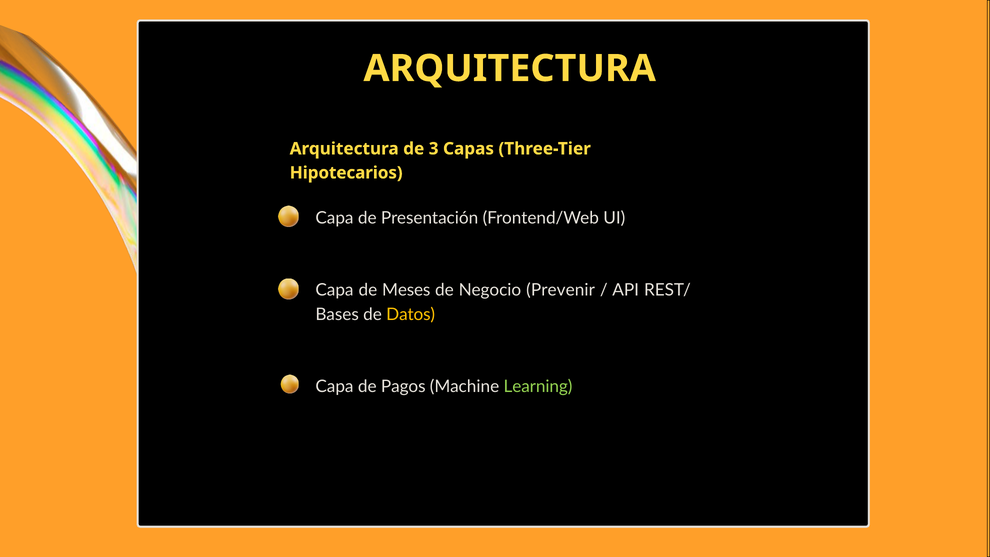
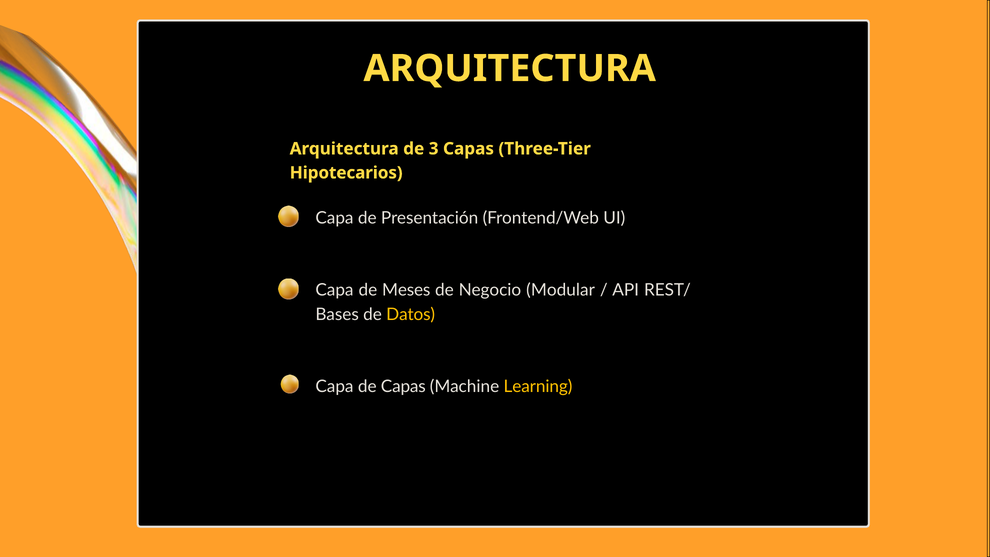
Prevenir: Prevenir -> Modular (561, 290)
de Pagos: Pagos -> Capas (403, 386)
Learning colour: light green -> yellow (538, 386)
